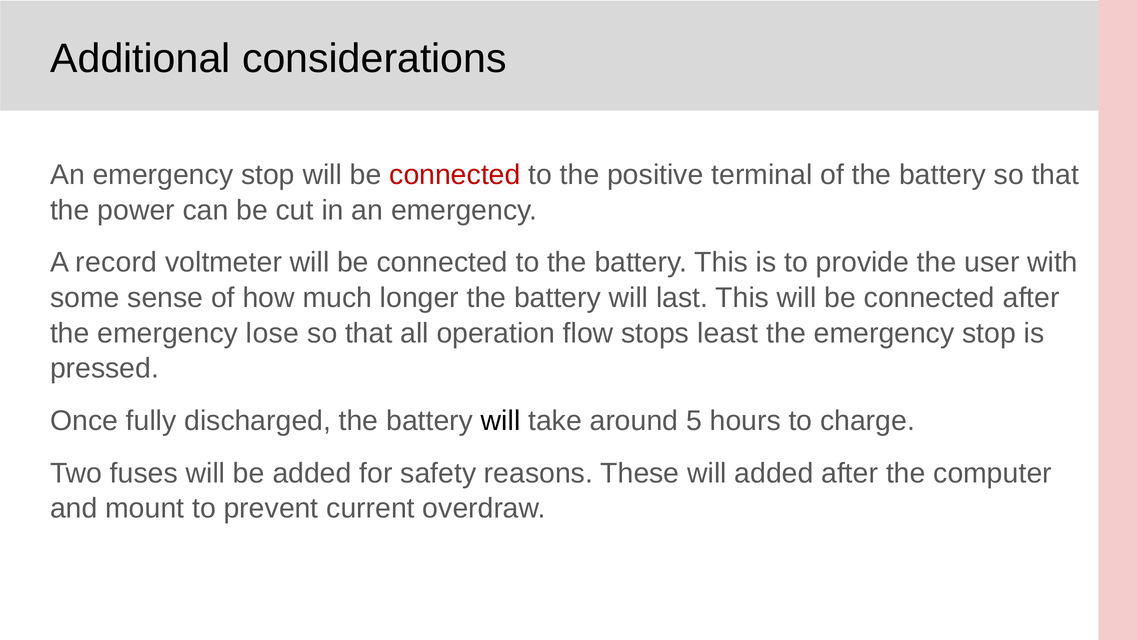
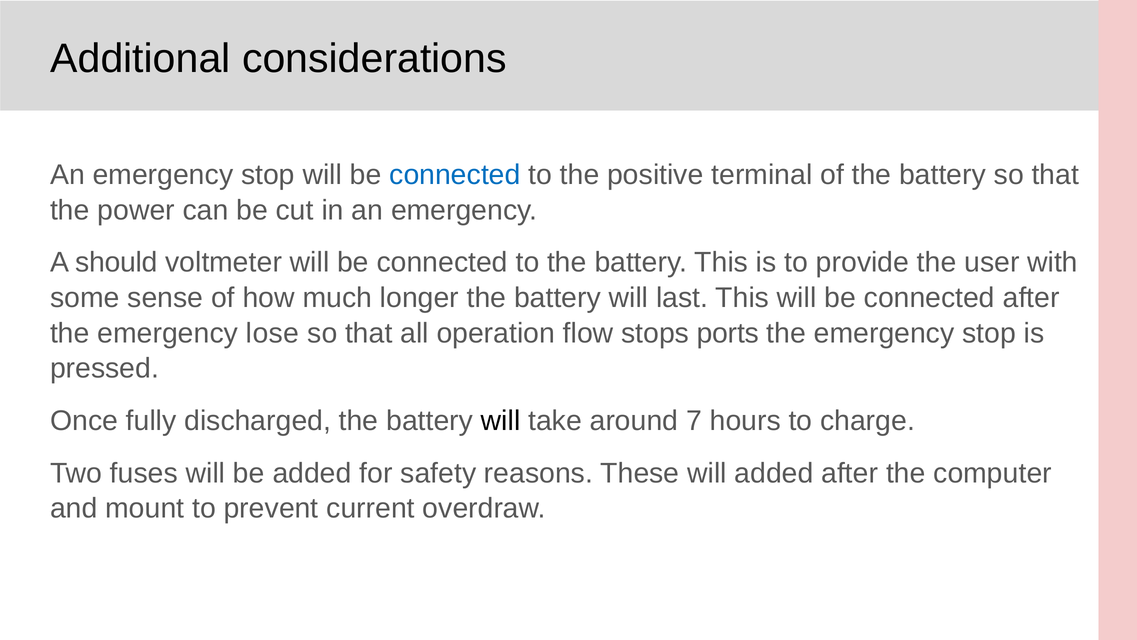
connected colour: red -> blue (455, 175)
record: record -> should (116, 262)
least: least -> ports (728, 333)
5: 5 -> 7 (694, 421)
